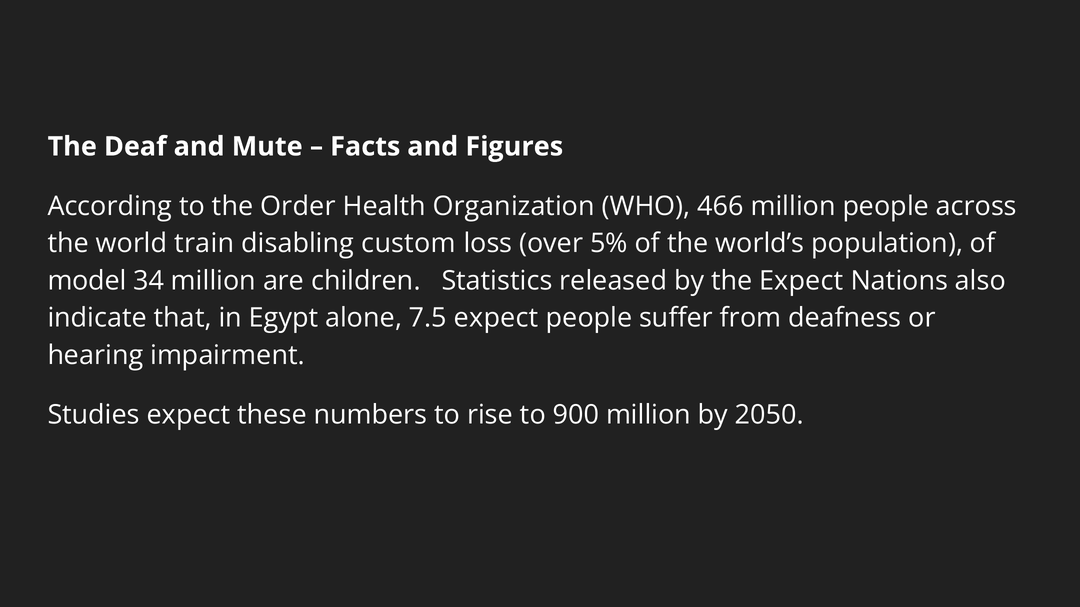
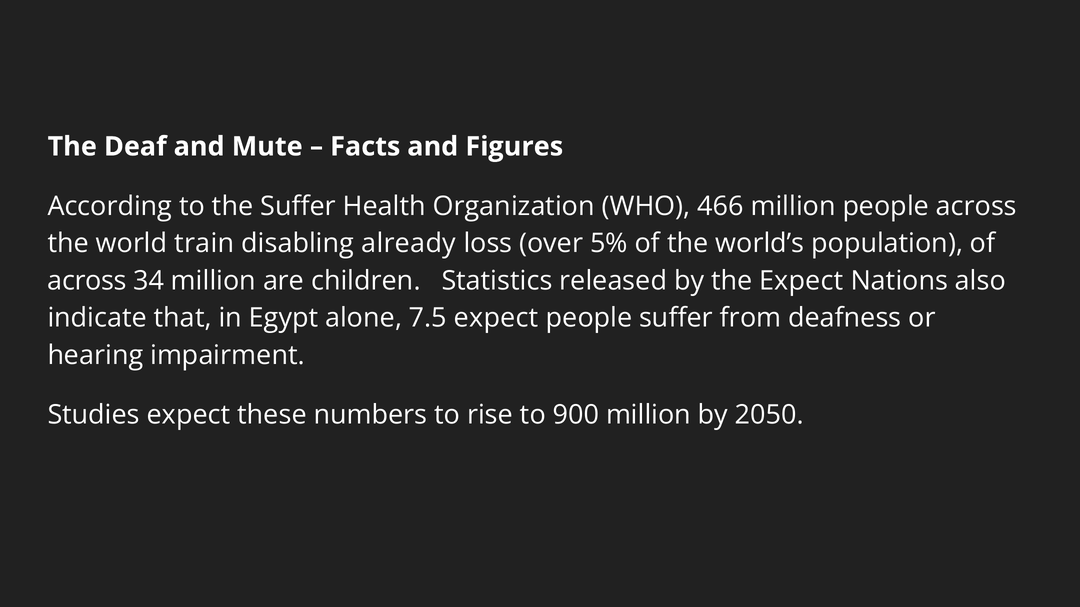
the Order: Order -> Suffer (298, 206)
custom: custom -> already (409, 244)
model: model -> across (87, 281)
